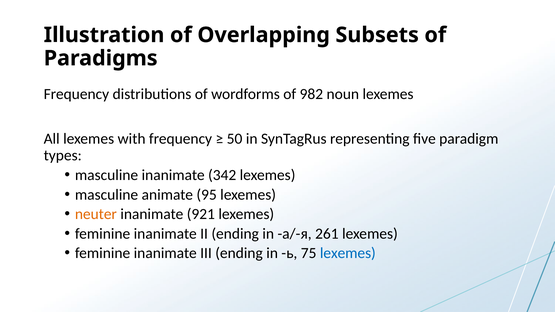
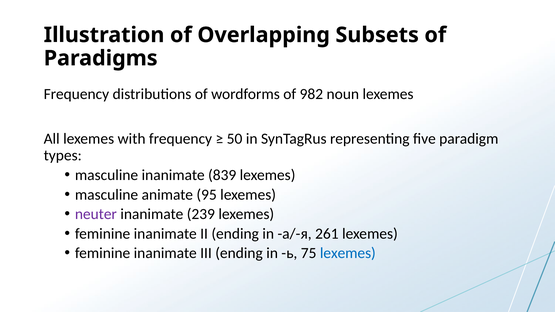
342: 342 -> 839 (222, 175)
neuter colour: orange -> purple (96, 214)
921: 921 -> 239 (201, 214)
